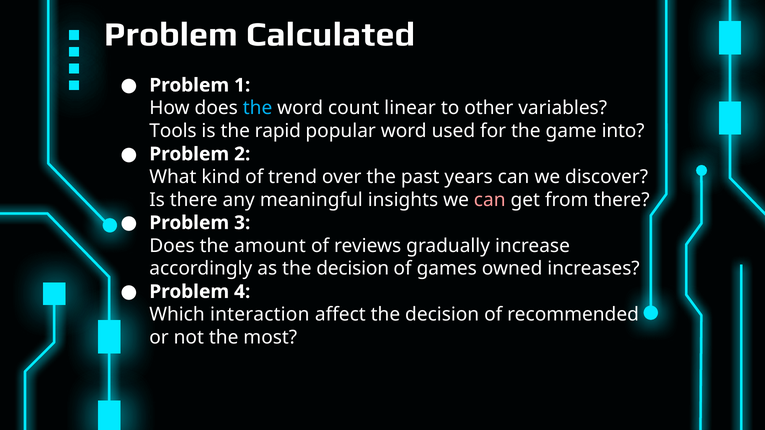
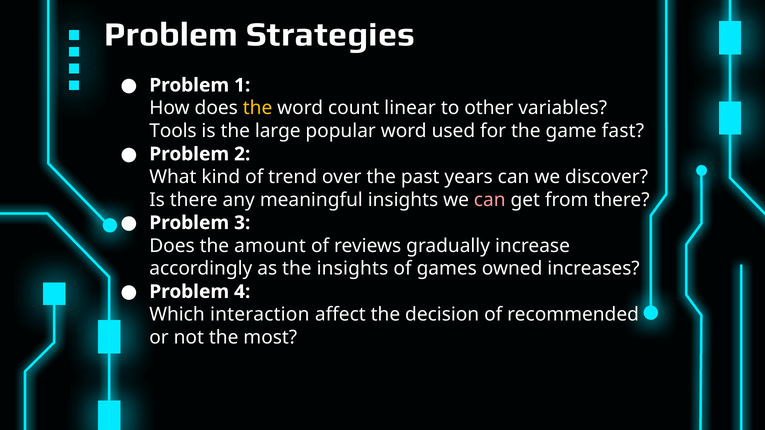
Calculated: Calculated -> Strategies (331, 35)
the colour: light blue -> yellow (258, 108)
rapid: rapid -> large (278, 131)
into: into -> fast (623, 131)
as the decision: decision -> insights (352, 269)
